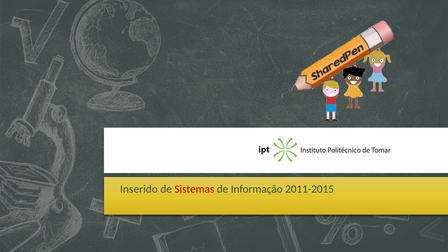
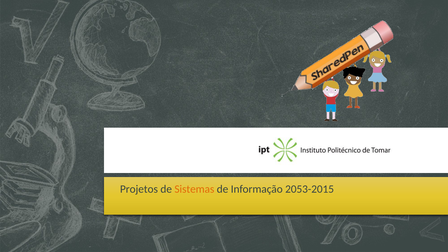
Inserido: Inserido -> Projetos (139, 189)
Sistemas colour: red -> orange (194, 189)
2011-2015: 2011-2015 -> 2053-2015 (310, 189)
